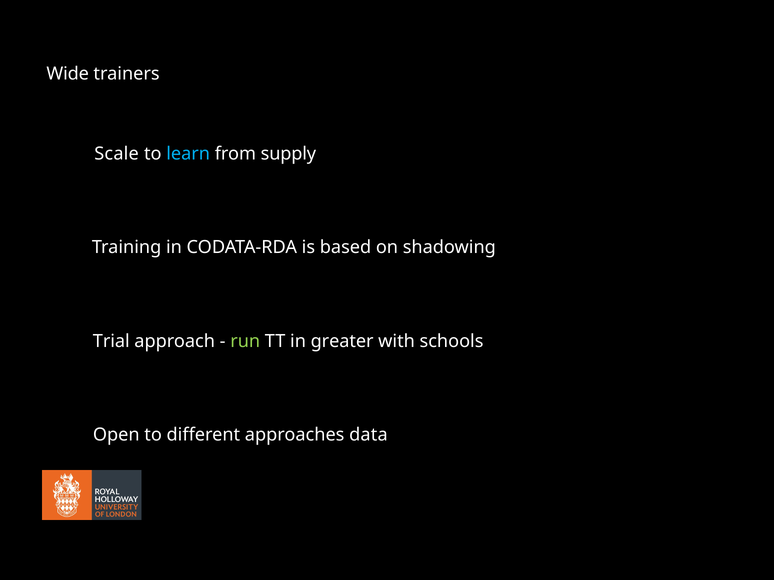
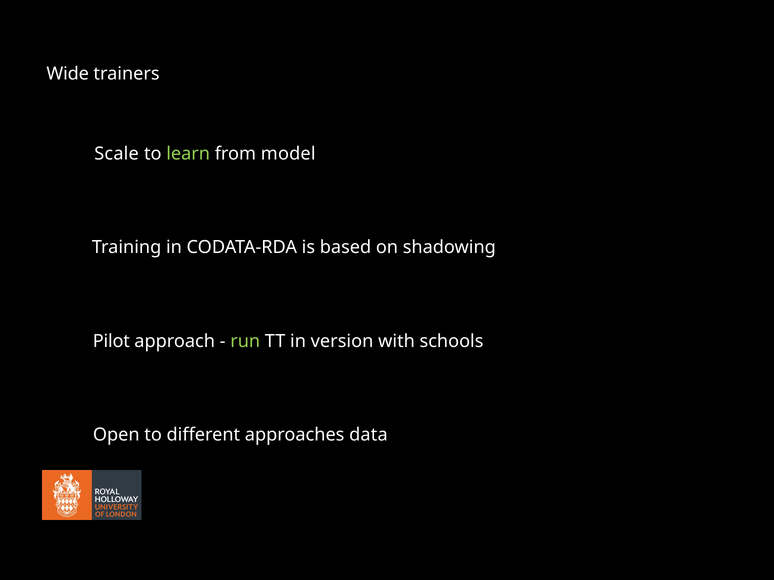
learn colour: light blue -> light green (188, 154)
supply: supply -> model (288, 154)
Trial: Trial -> Pilot (111, 341)
greater: greater -> version (342, 341)
